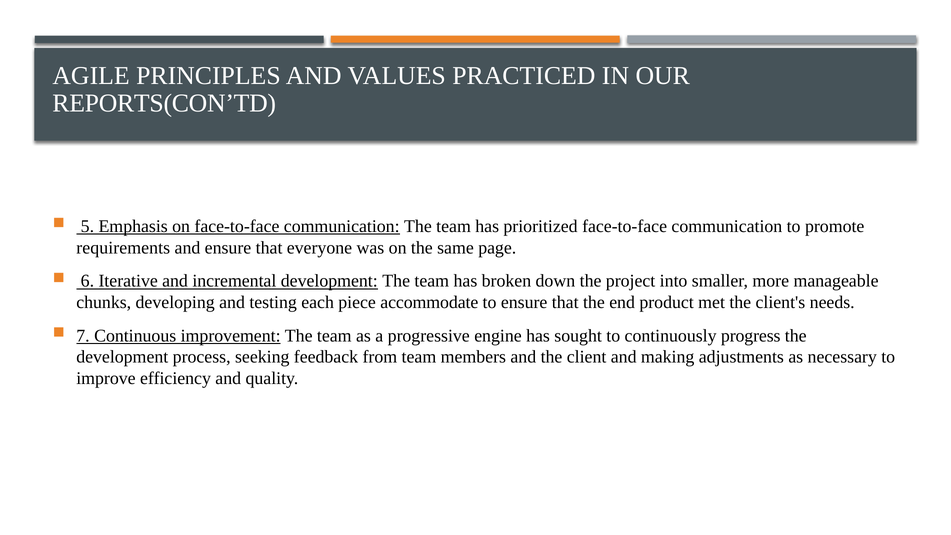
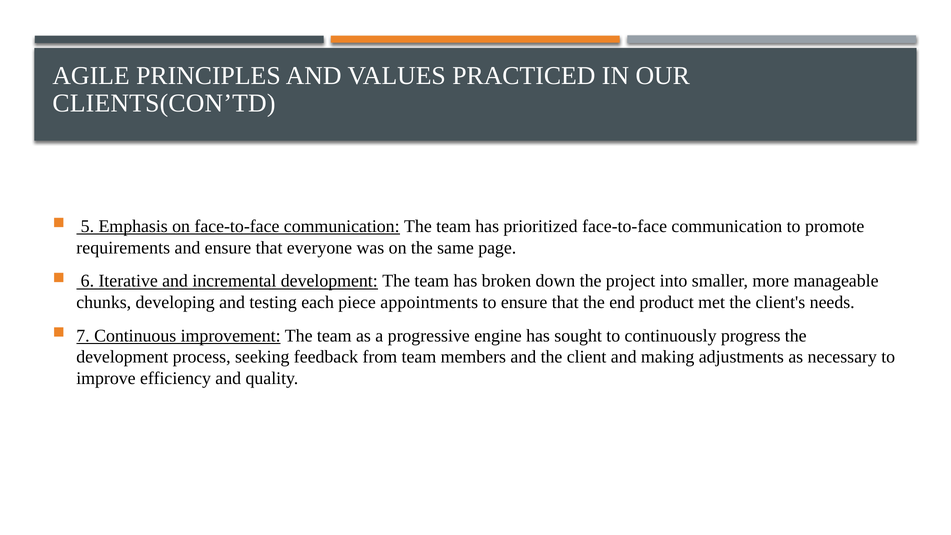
REPORTS(CON’TD: REPORTS(CON’TD -> CLIENTS(CON’TD (164, 103)
accommodate: accommodate -> appointments (429, 302)
